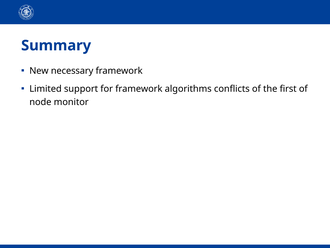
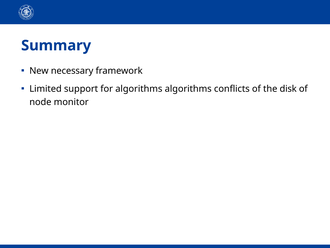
for framework: framework -> algorithms (139, 89)
first: first -> disk (288, 89)
